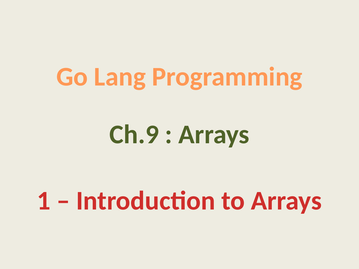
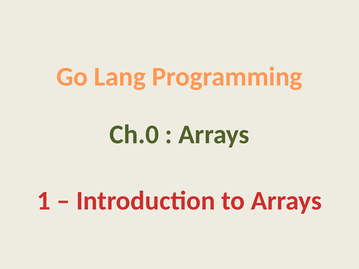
Ch.9: Ch.9 -> Ch.0 (134, 135)
